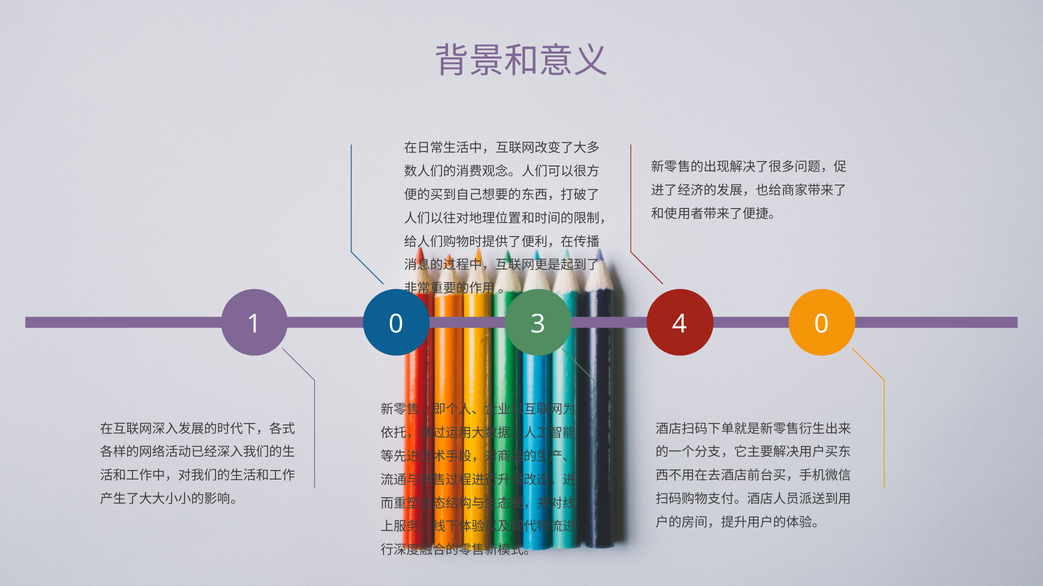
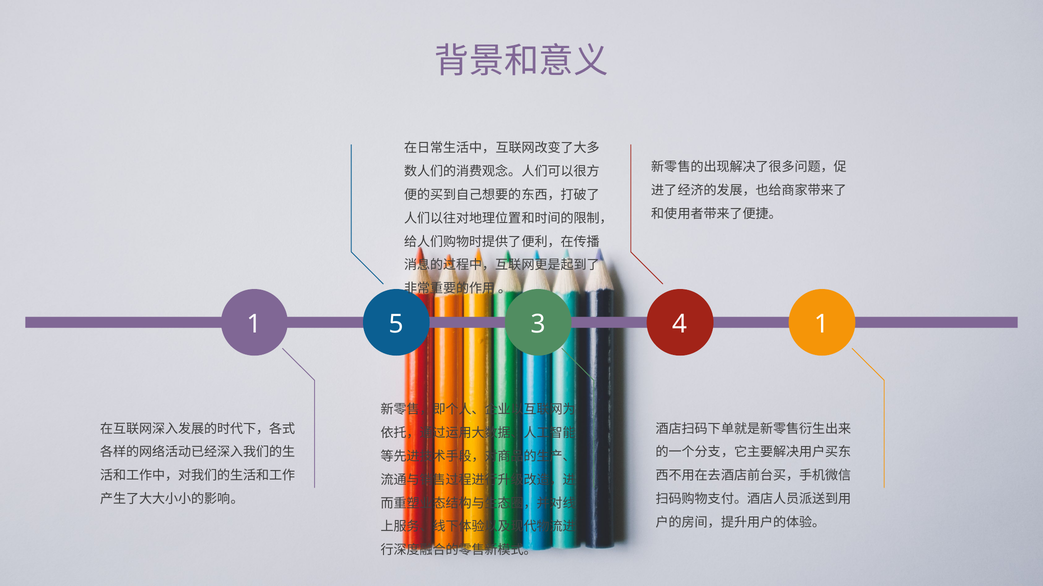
1 0: 0 -> 5 (396, 324)
4 0: 0 -> 1 (822, 324)
